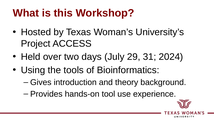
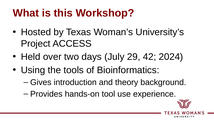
31: 31 -> 42 (150, 57)
